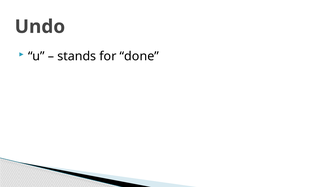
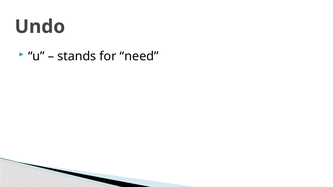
done: done -> need (139, 56)
